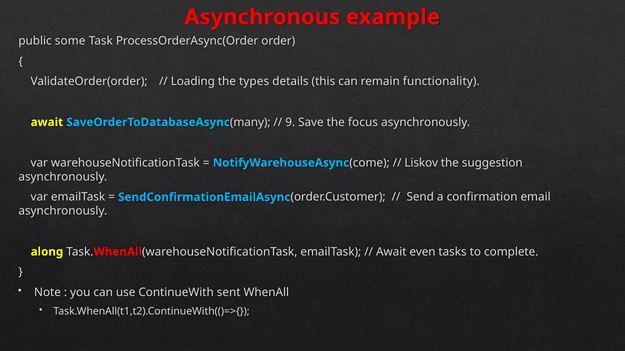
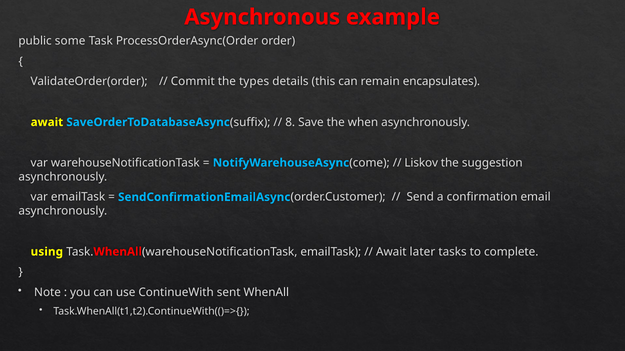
Loading: Loading -> Commit (193, 82)
functionality: functionality -> encapsulates (441, 82)
many: many -> suffix (250, 122)
9: 9 -> 8 (290, 122)
focus: focus -> when (363, 122)
along: along -> using (47, 252)
even: even -> later (422, 252)
